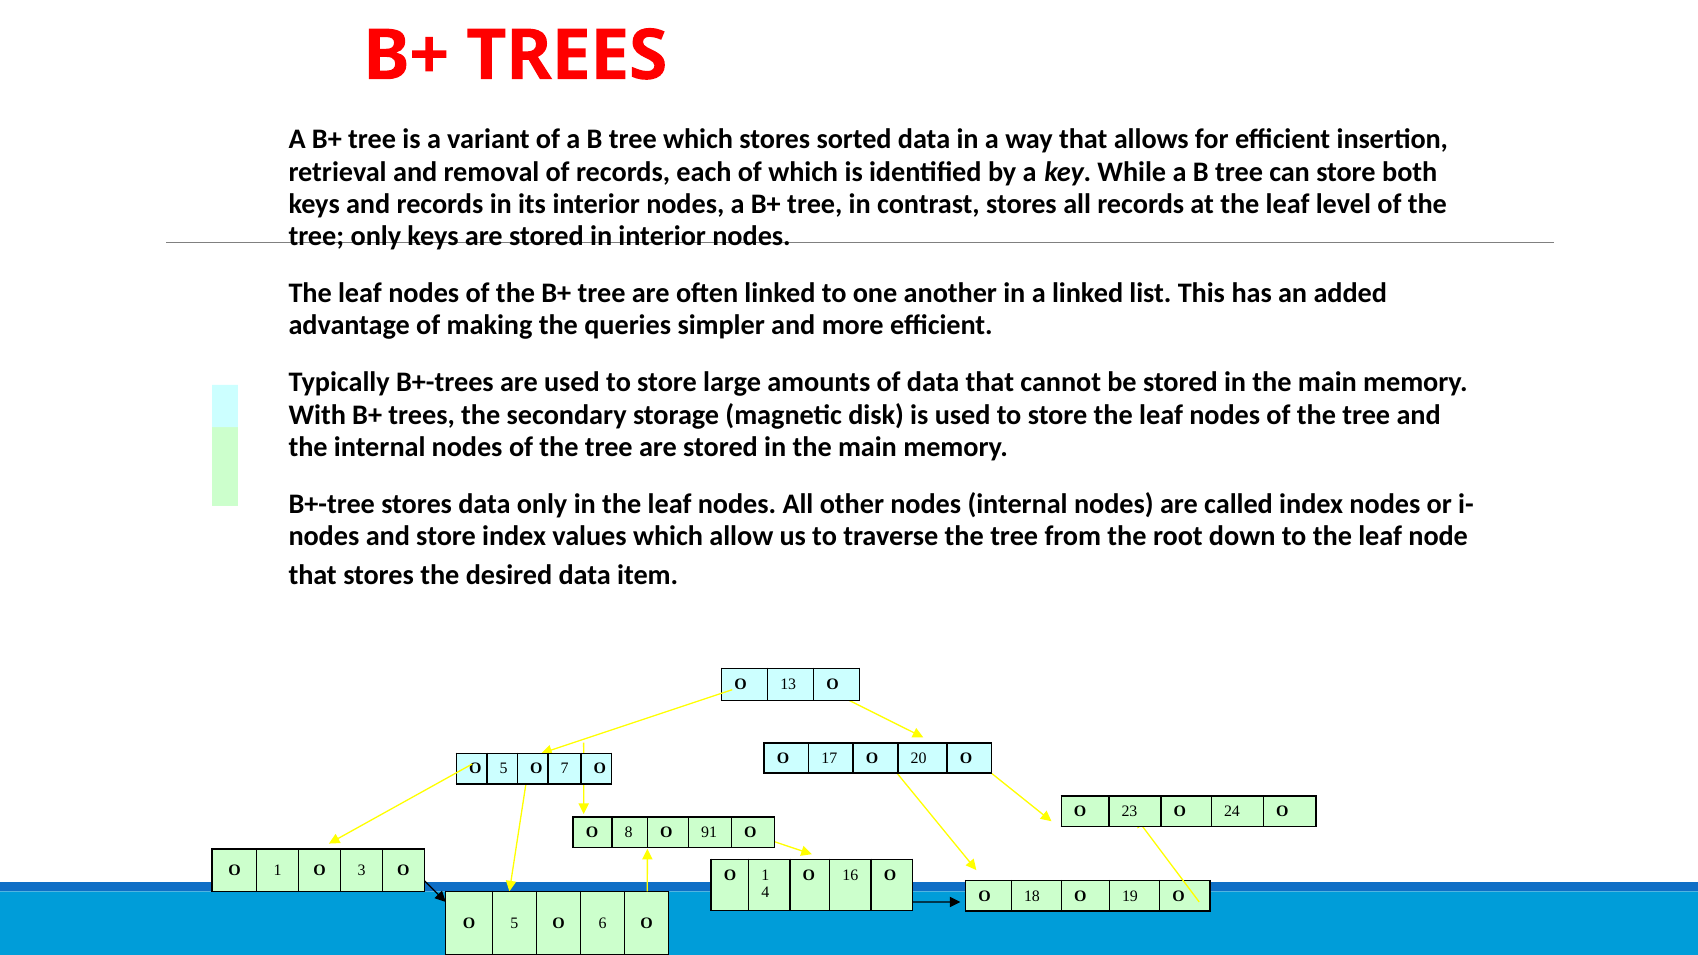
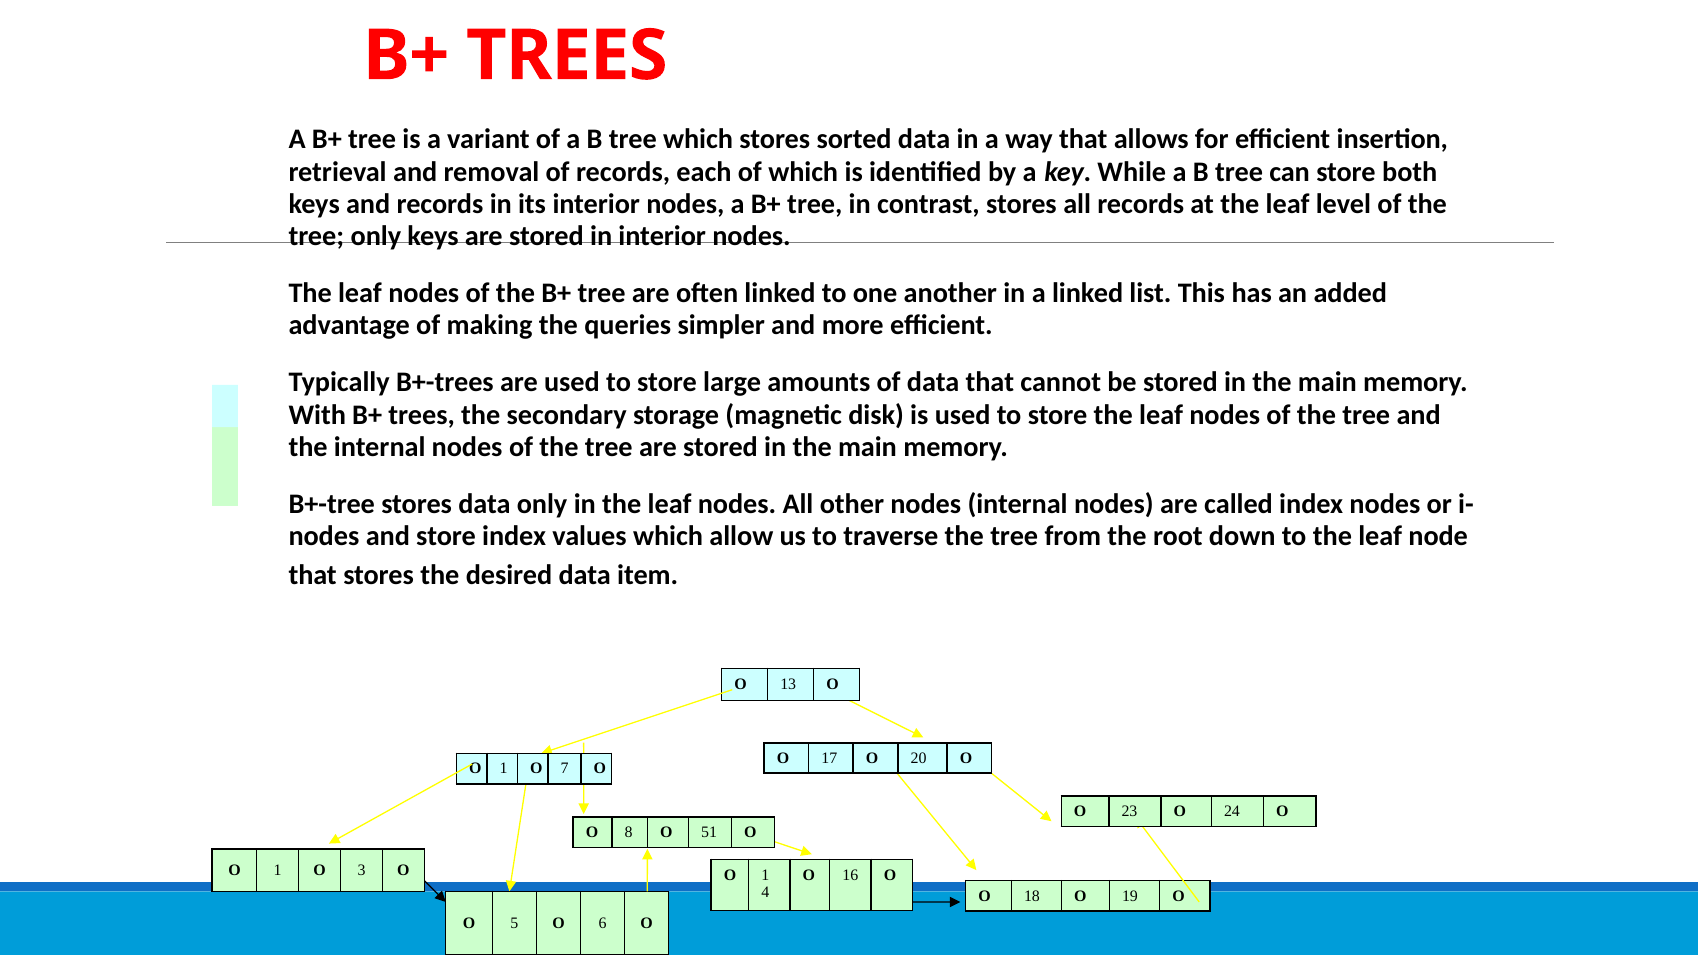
5: 5 -> 1 (504, 769)
91: 91 -> 51 (709, 832)
